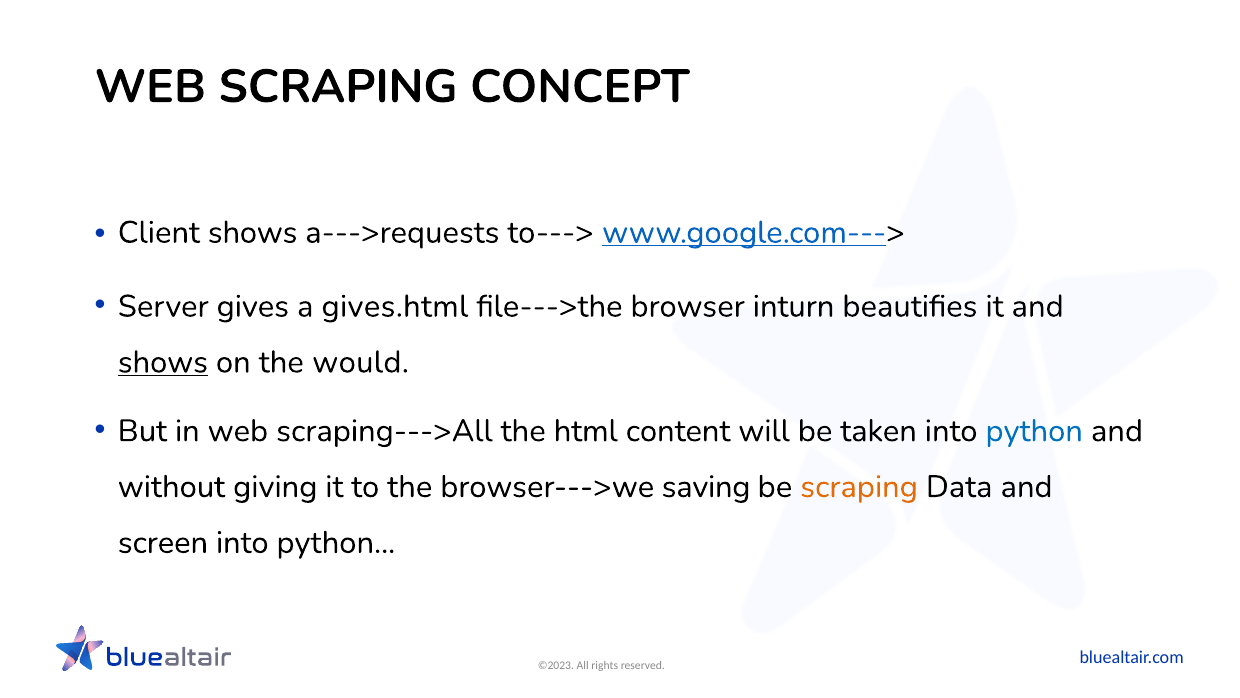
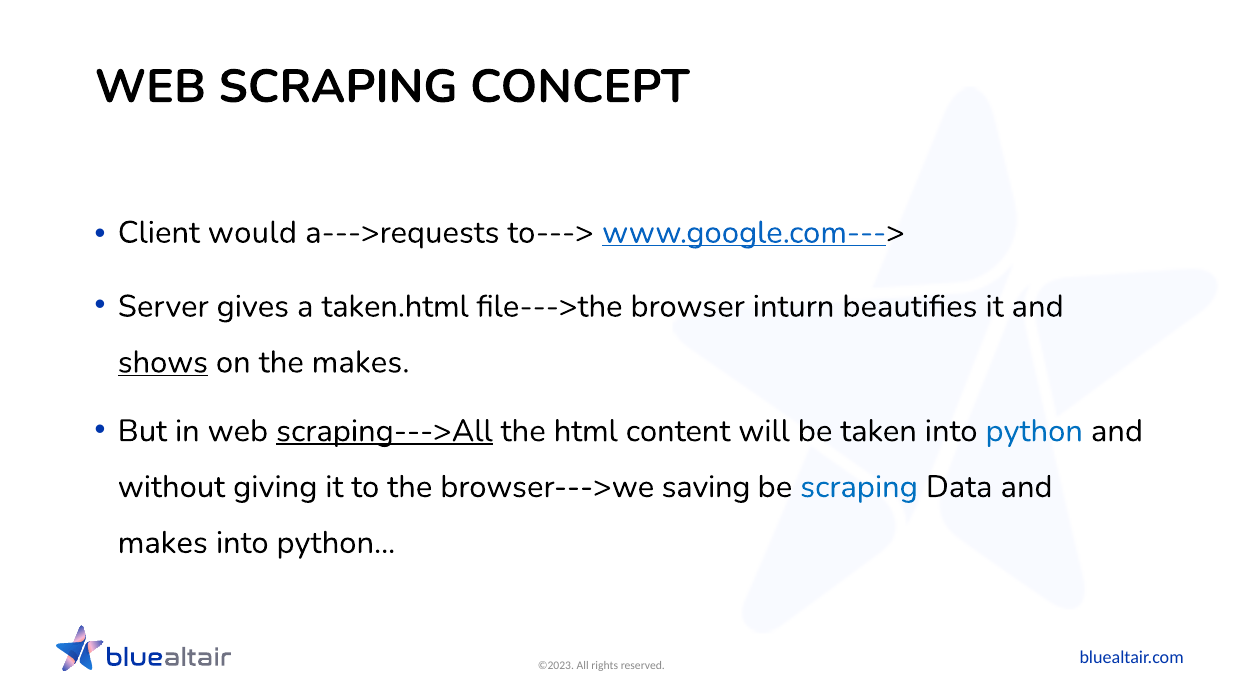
Client shows: shows -> would (252, 232)
gives.html: gives.html -> taken.html (395, 306)
the would: would -> makes (361, 362)
scraping--->All underline: none -> present (384, 431)
scraping colour: orange -> blue (859, 486)
screen: screen -> makes (163, 542)
